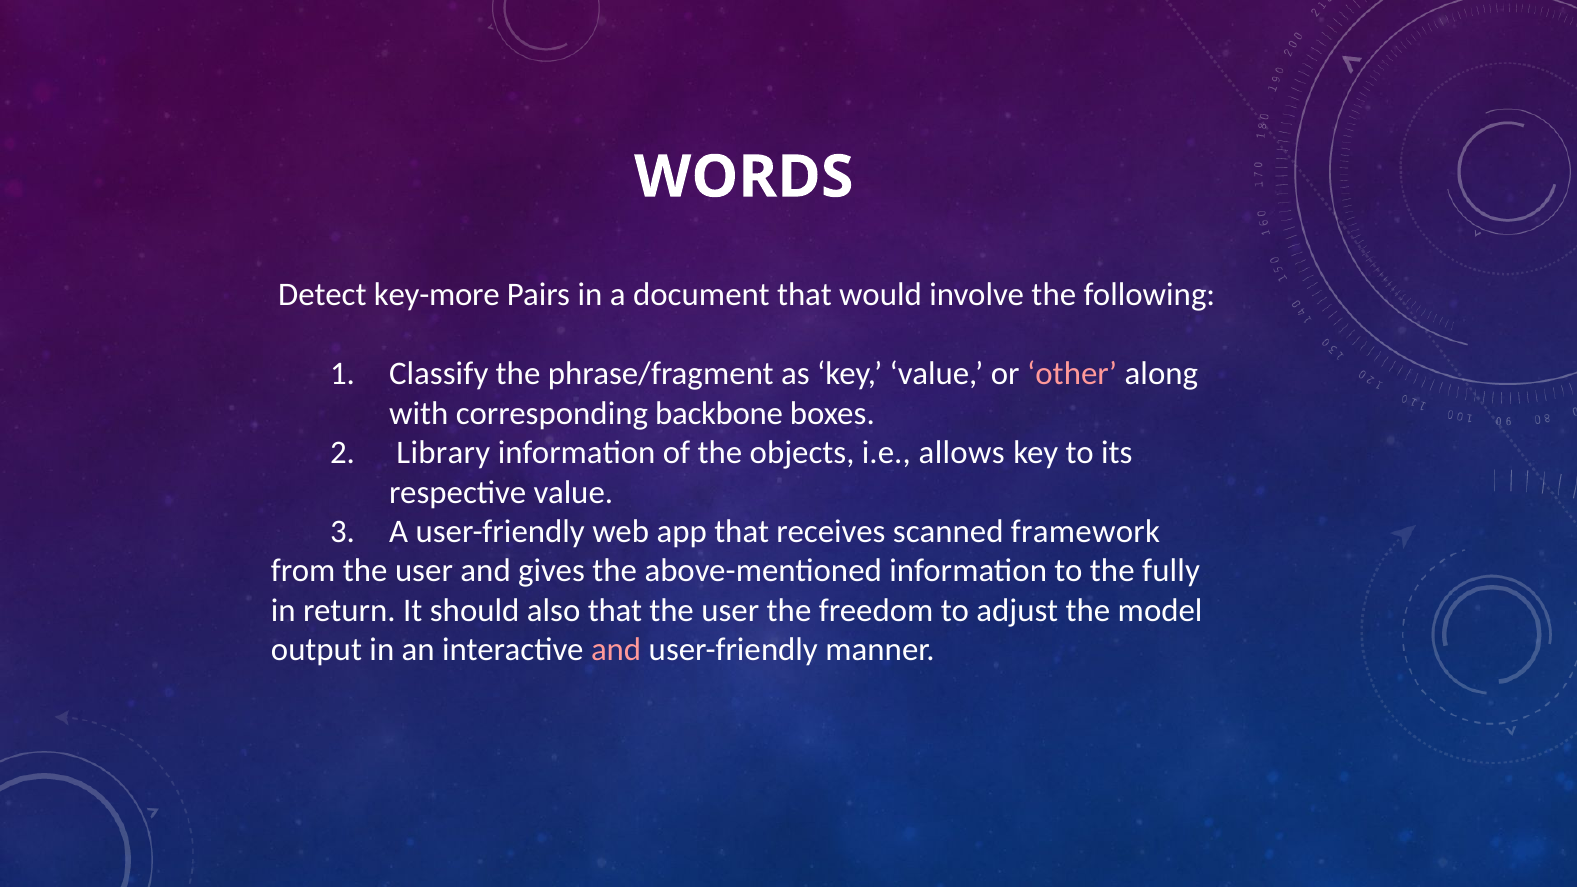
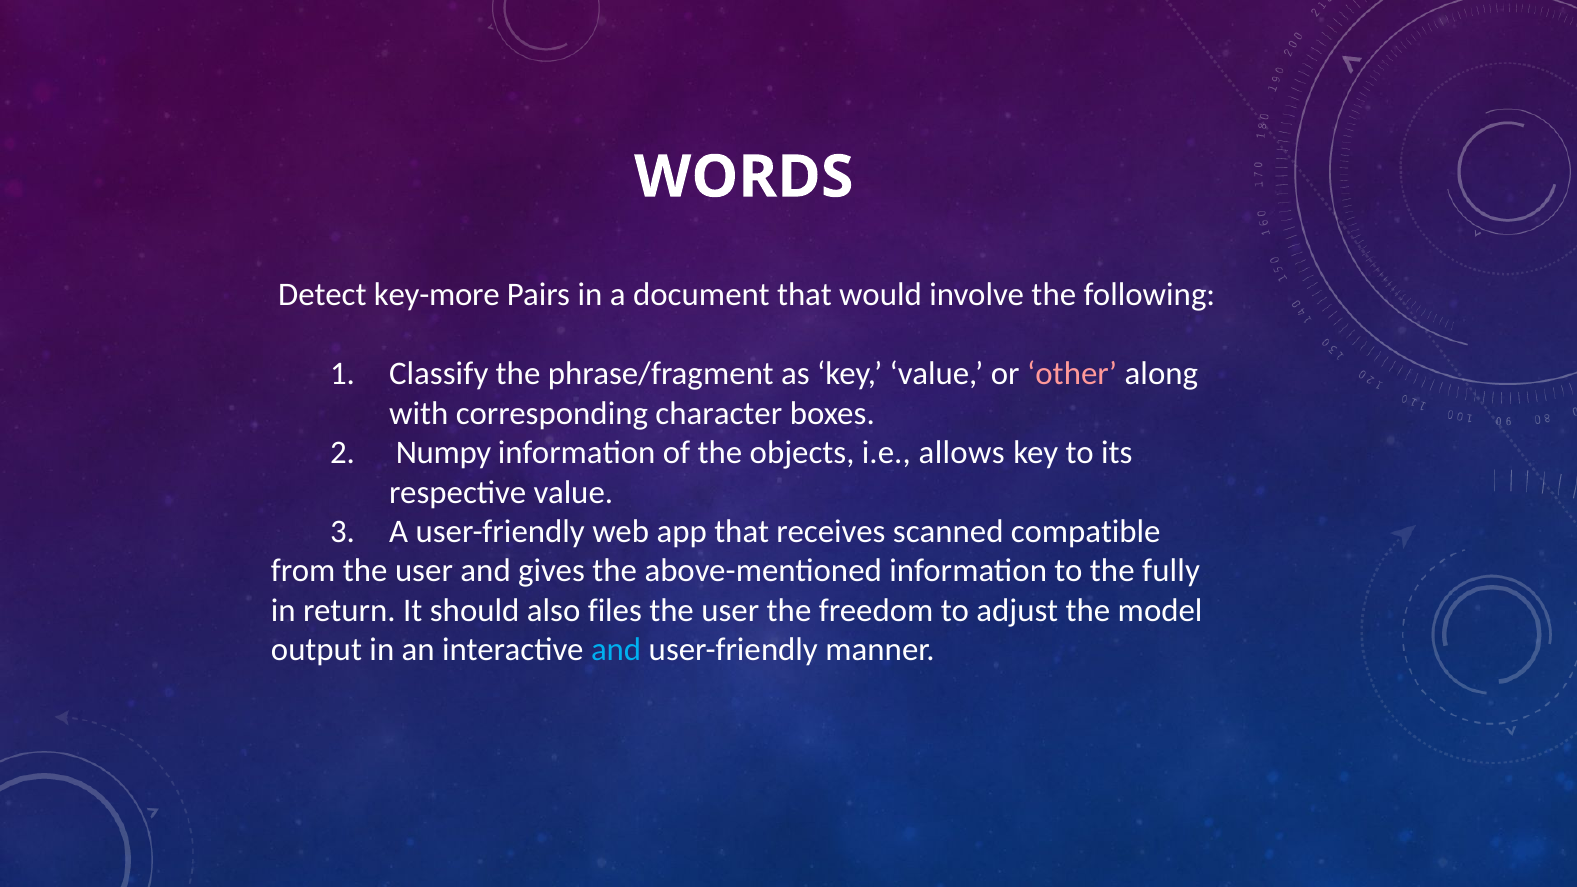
backbone: backbone -> character (719, 413)
Library: Library -> Numpy (444, 453)
framework: framework -> compatible (1086, 532)
also that: that -> files (615, 611)
and colour: pink -> light blue (616, 650)
